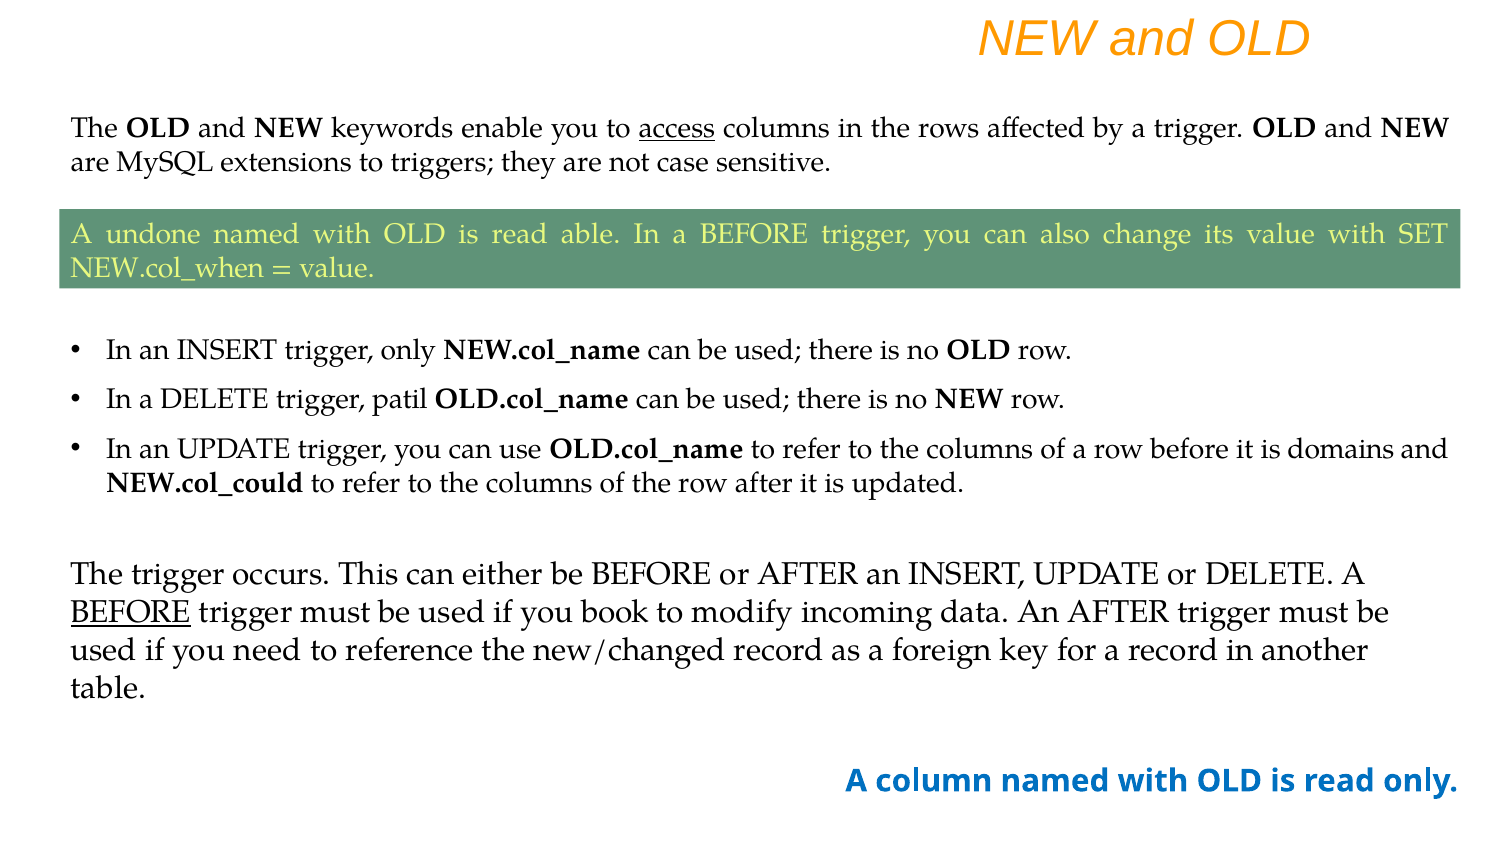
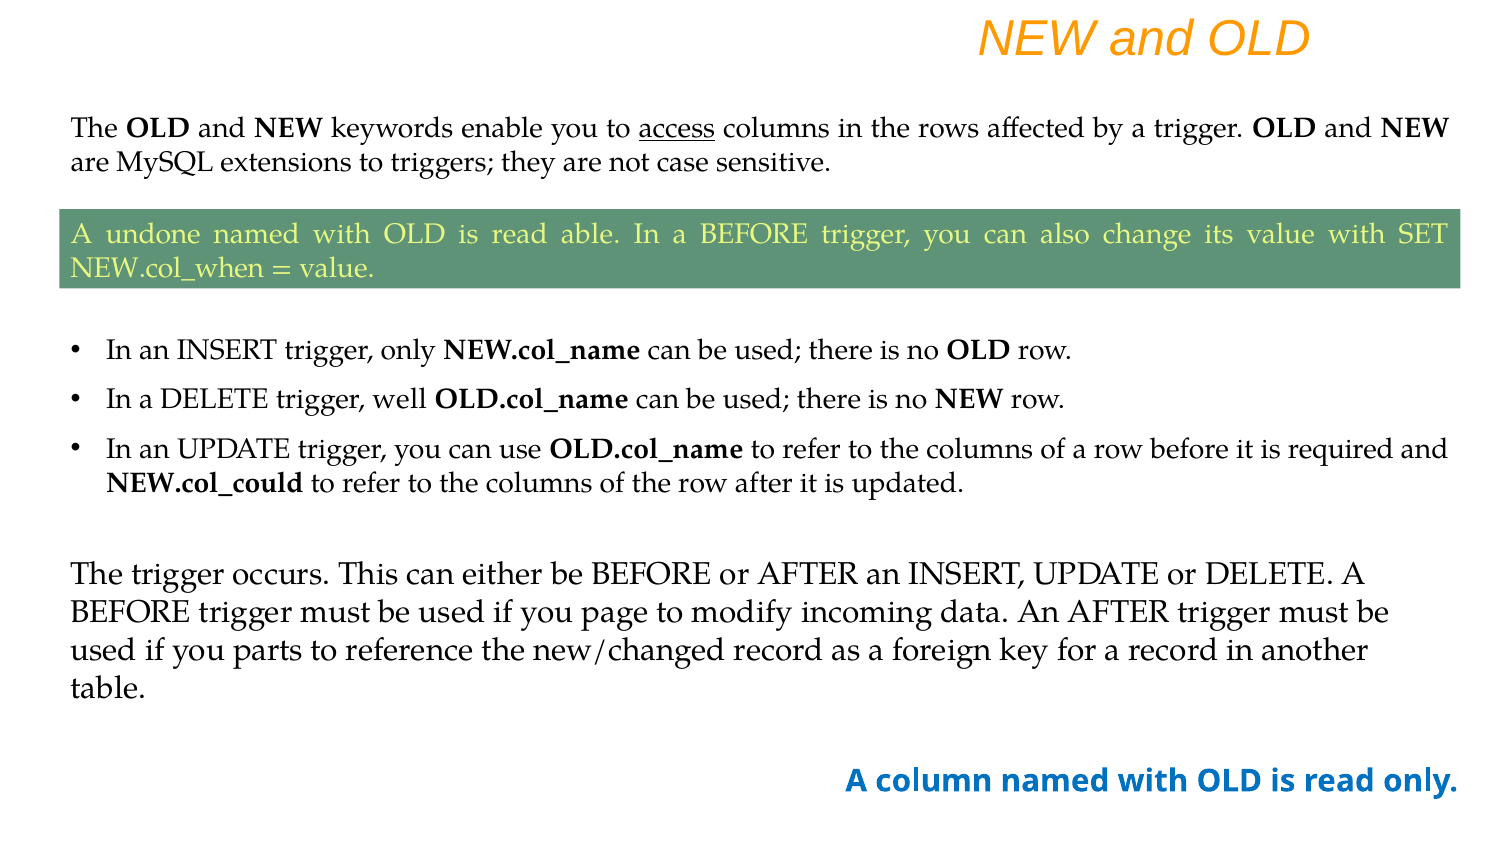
patil: patil -> well (400, 400)
domains: domains -> required (1341, 449)
BEFORE underline: present -> none (131, 612)
book: book -> page (615, 612)
need: need -> parts (268, 650)
